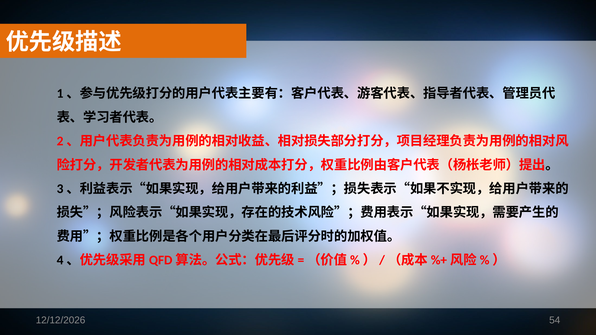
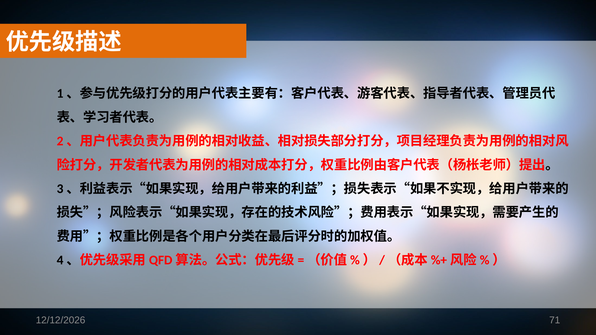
54: 54 -> 71 (555, 320)
